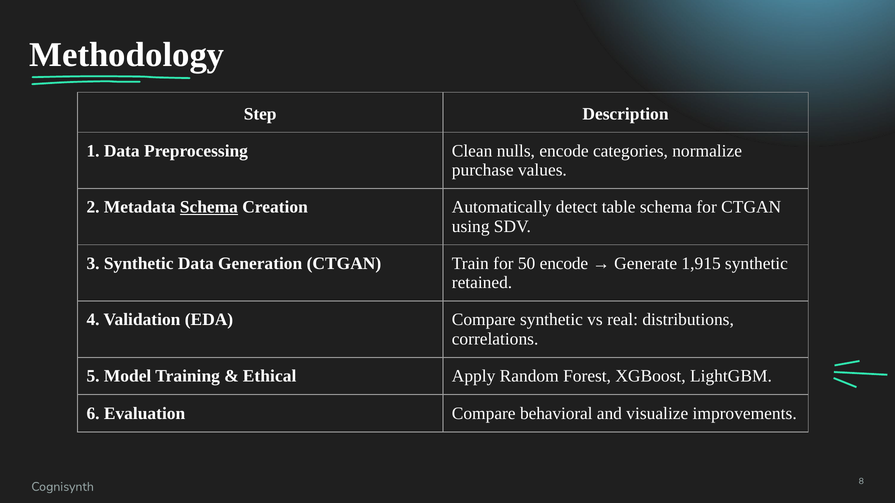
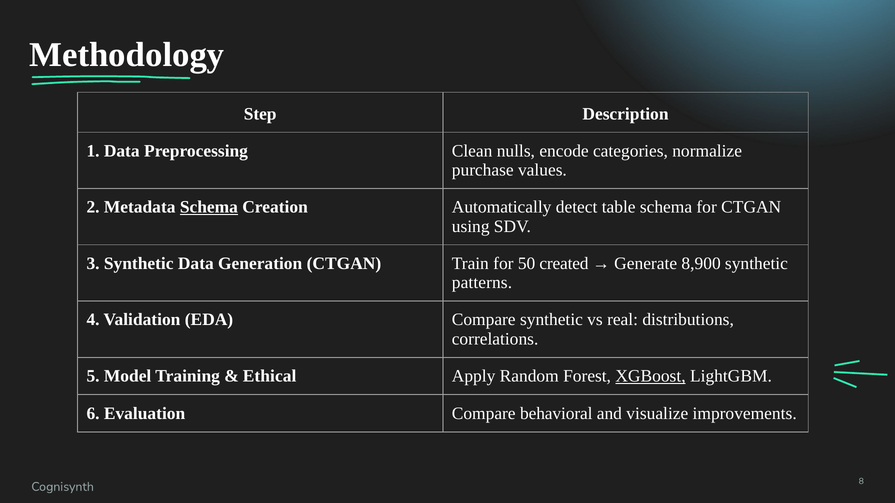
50 encode: encode -> created (564, 264)
1,915: 1,915 -> 8,900 (701, 264)
retained: retained -> patterns (482, 283)
XGBoost underline: none -> present (651, 376)
